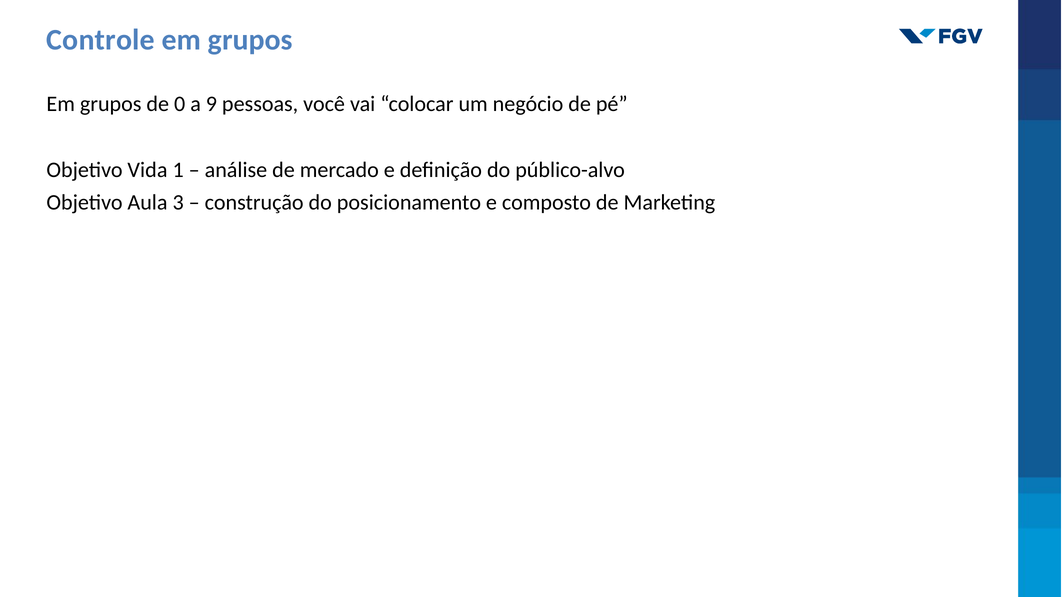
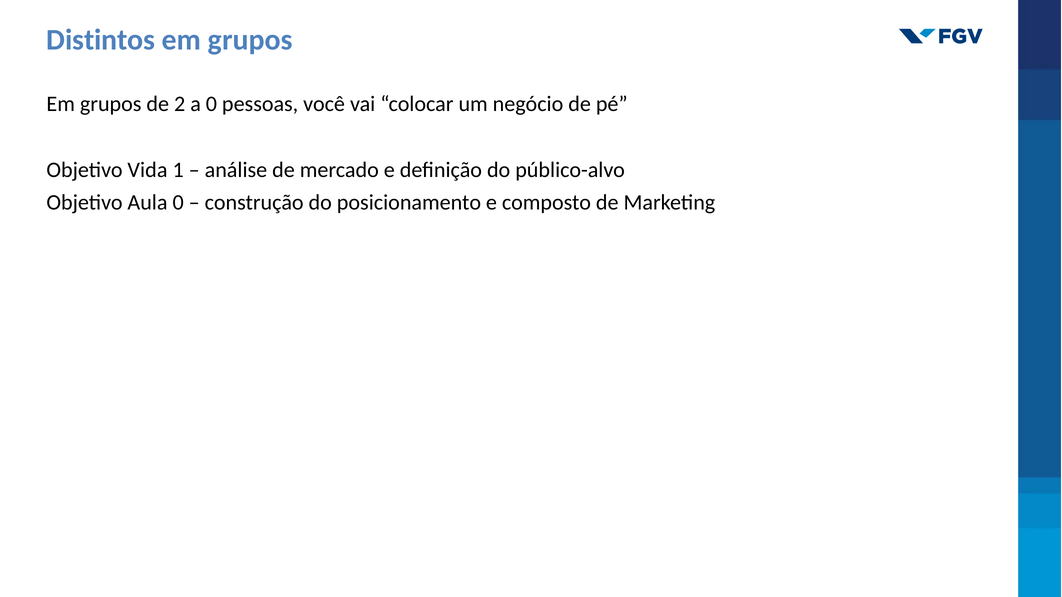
Controle: Controle -> Distintos (101, 40)
0: 0 -> 2 (180, 104)
a 9: 9 -> 0 (211, 104)
Aula 3: 3 -> 0 (178, 203)
